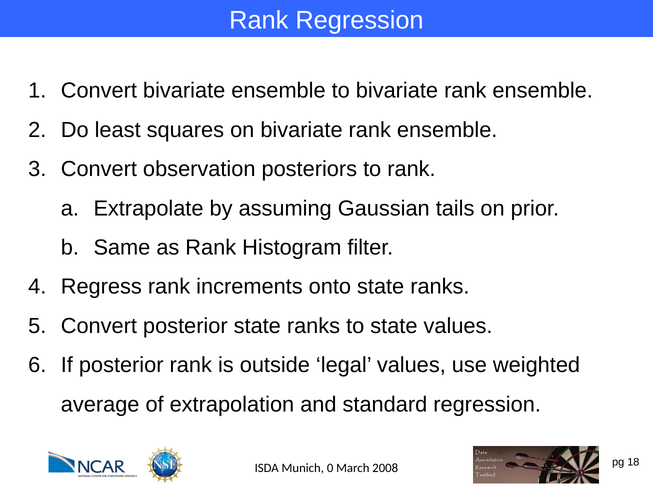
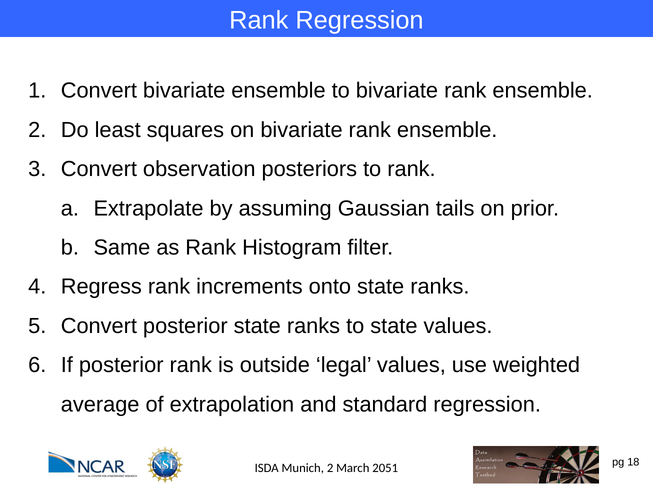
Munich 0: 0 -> 2 (330, 468)
2008: 2008 -> 2051 (385, 468)
